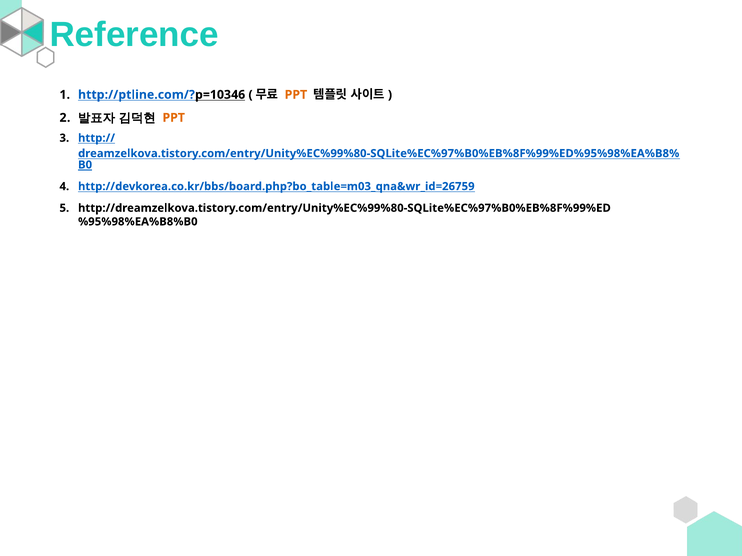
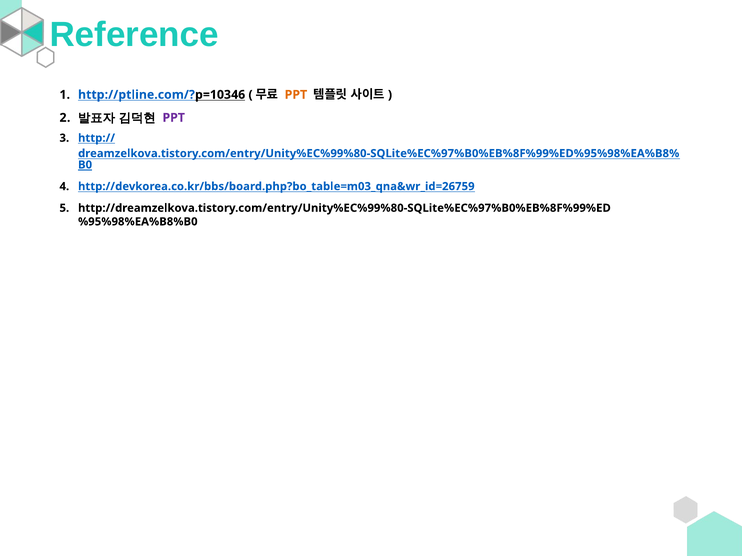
PPT colour: orange -> purple (174, 118)
